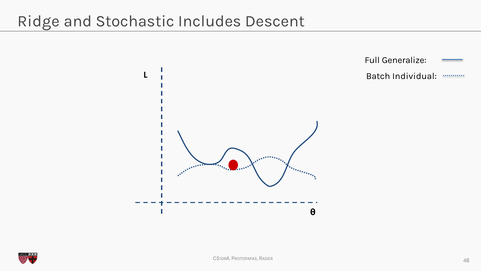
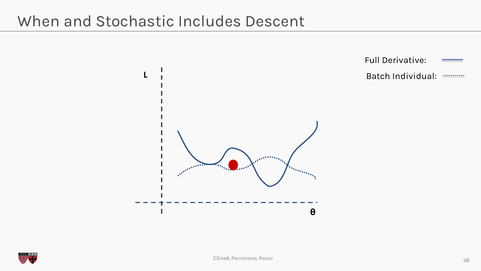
Ridge: Ridge -> When (39, 21)
Generalize: Generalize -> Derivative (404, 60)
